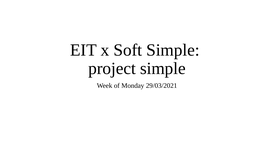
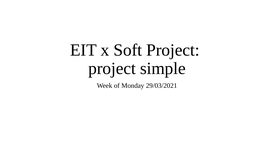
Soft Simple: Simple -> Project (173, 50)
